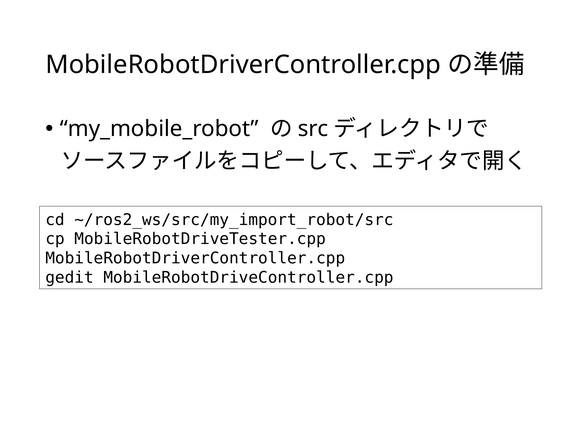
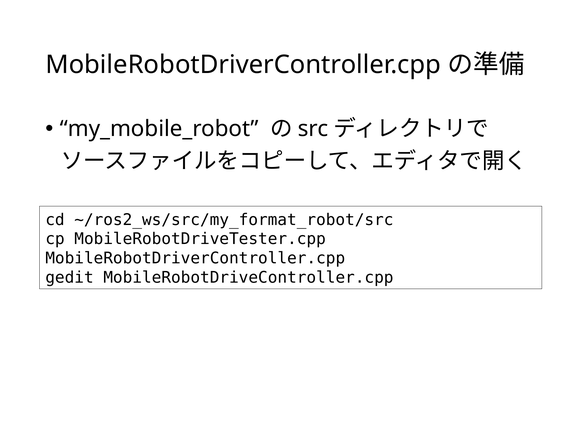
~/ros2_ws/src/my_import_robot/src: ~/ros2_ws/src/my_import_robot/src -> ~/ros2_ws/src/my_format_robot/src (234, 220)
